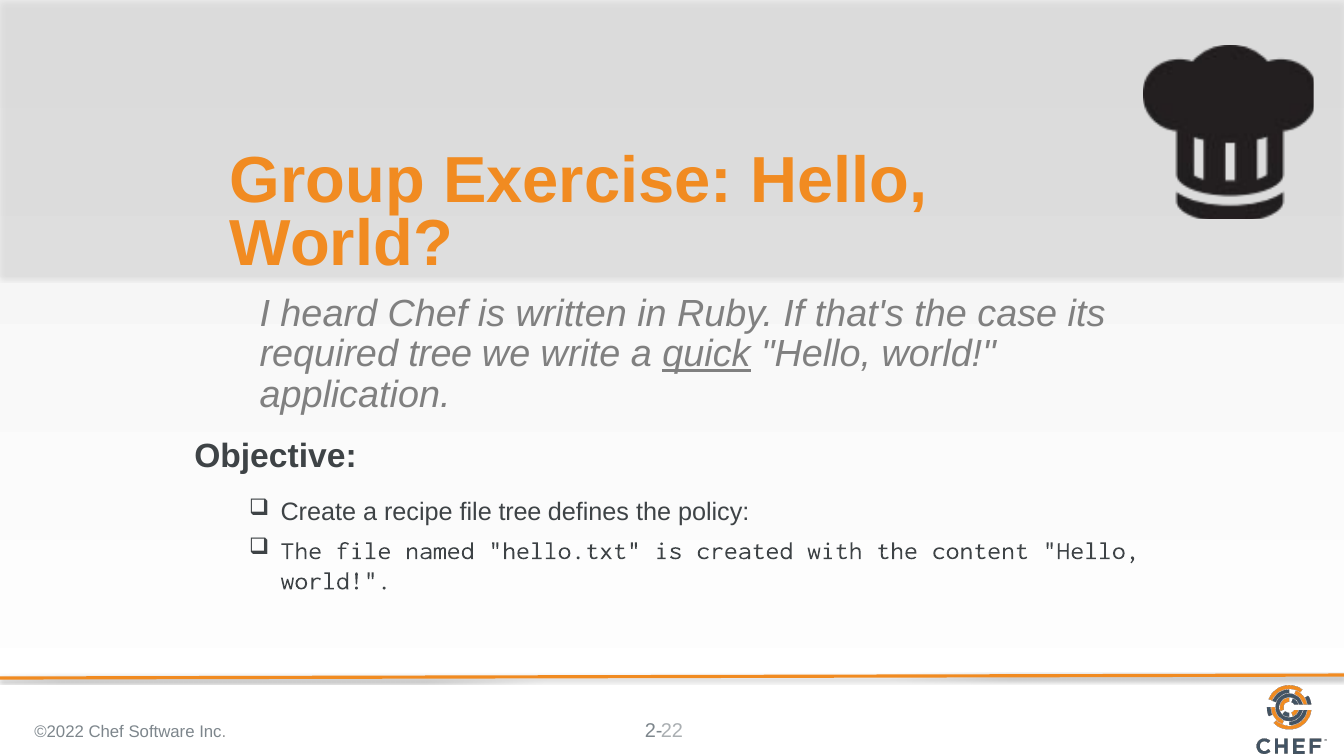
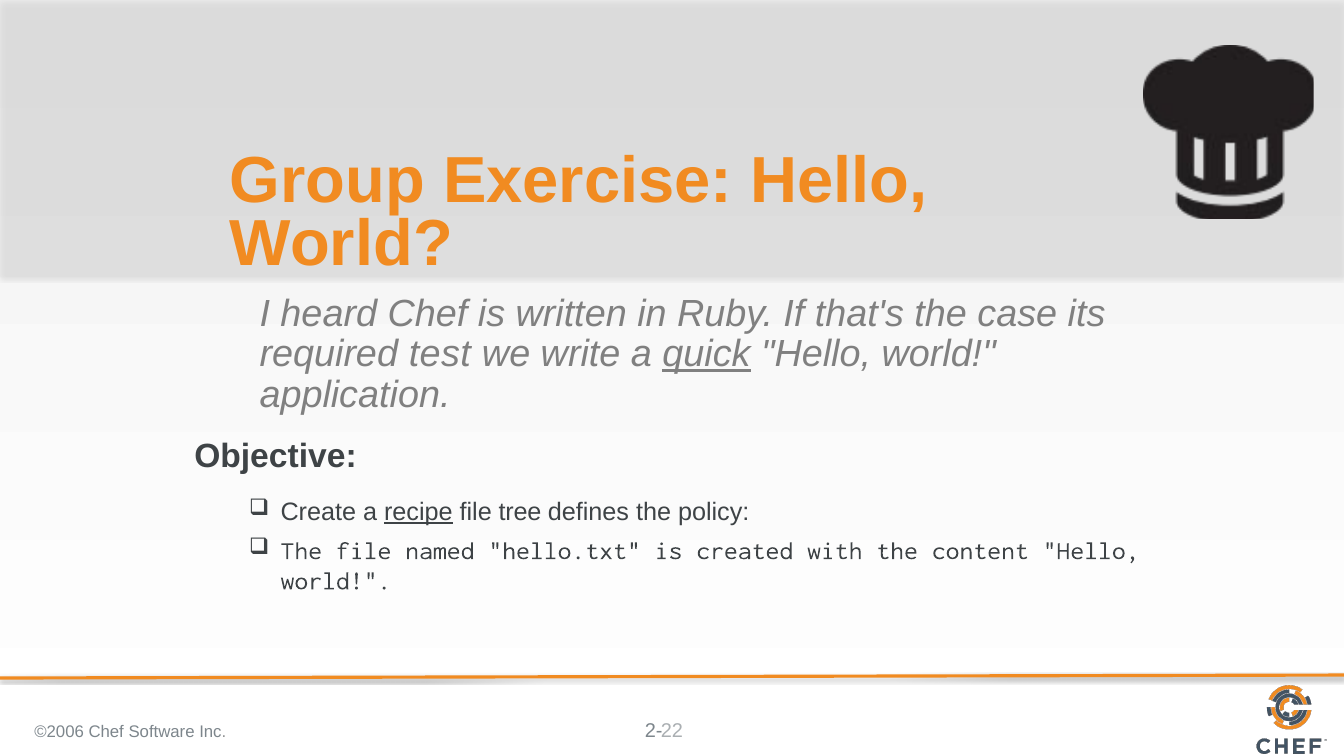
required tree: tree -> test (440, 354)
recipe underline: none -> present (418, 512)
©2022: ©2022 -> ©2006 (59, 731)
